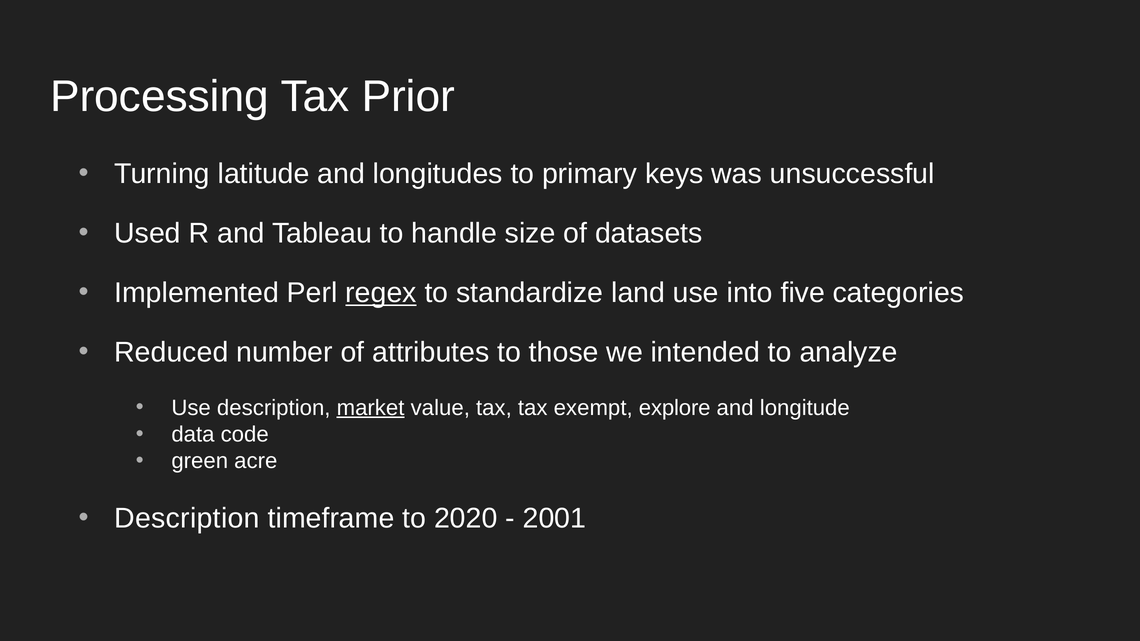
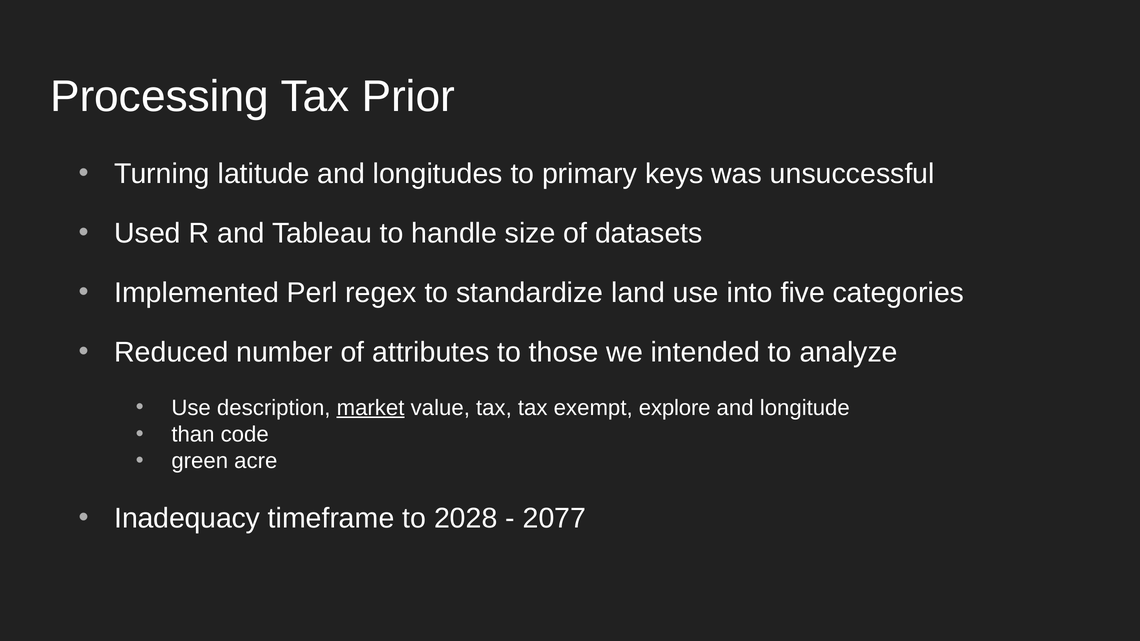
regex underline: present -> none (381, 293)
data: data -> than (193, 435)
Description: Description -> Inadequacy (187, 519)
2020: 2020 -> 2028 (466, 519)
2001: 2001 -> 2077 (554, 519)
